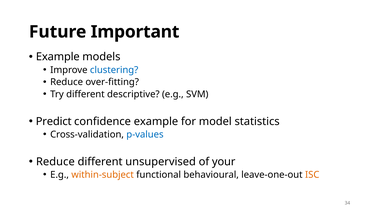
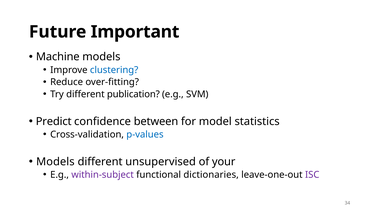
Example: Example -> Machine (58, 57)
descriptive: descriptive -> publication (133, 94)
confidence example: example -> between (156, 122)
Reduce: Reduce -> Models (55, 162)
within-subject colour: orange -> purple (103, 175)
behavioural: behavioural -> dictionaries (211, 175)
ISC colour: orange -> purple (312, 175)
